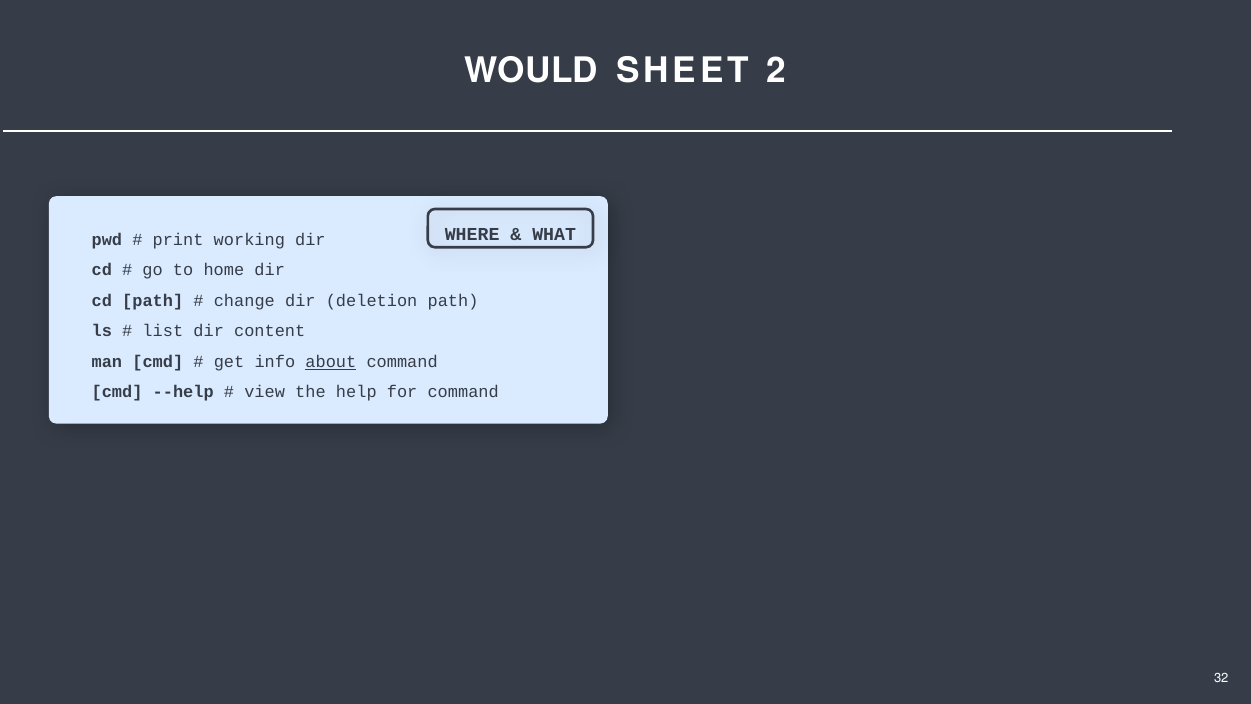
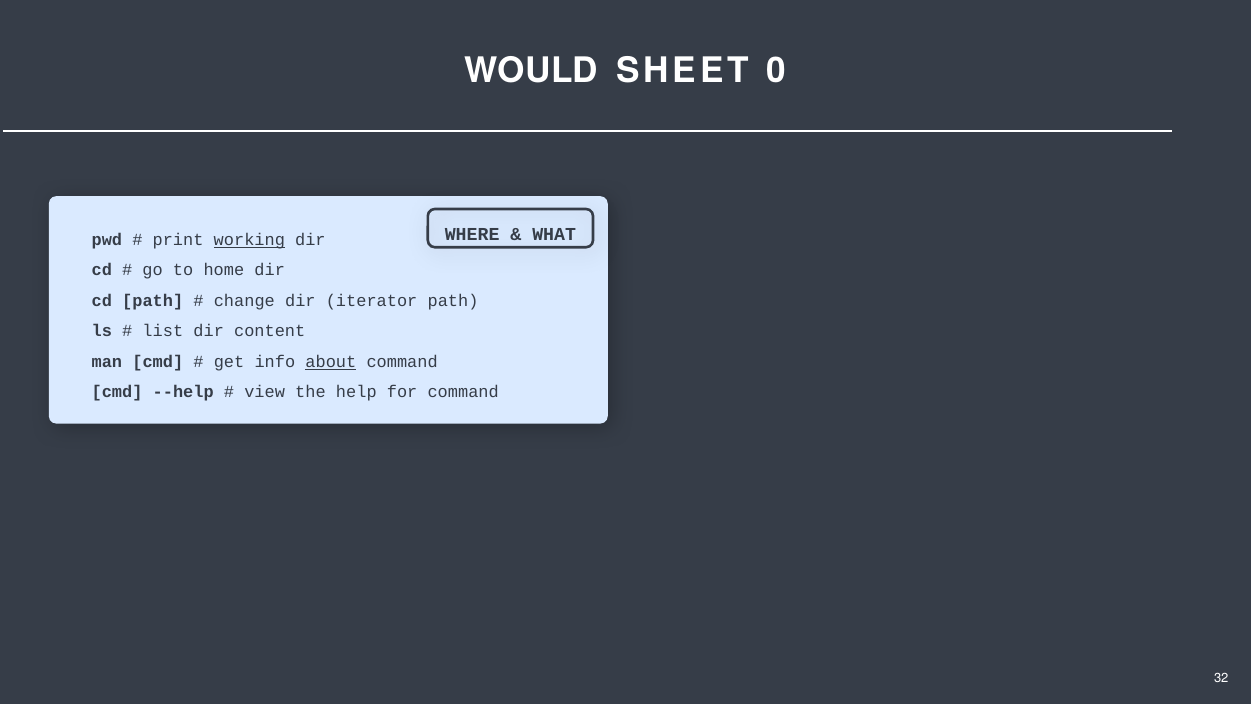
2: 2 -> 0 (776, 71)
working underline: none -> present (249, 240)
deletion: deletion -> iterator (372, 301)
